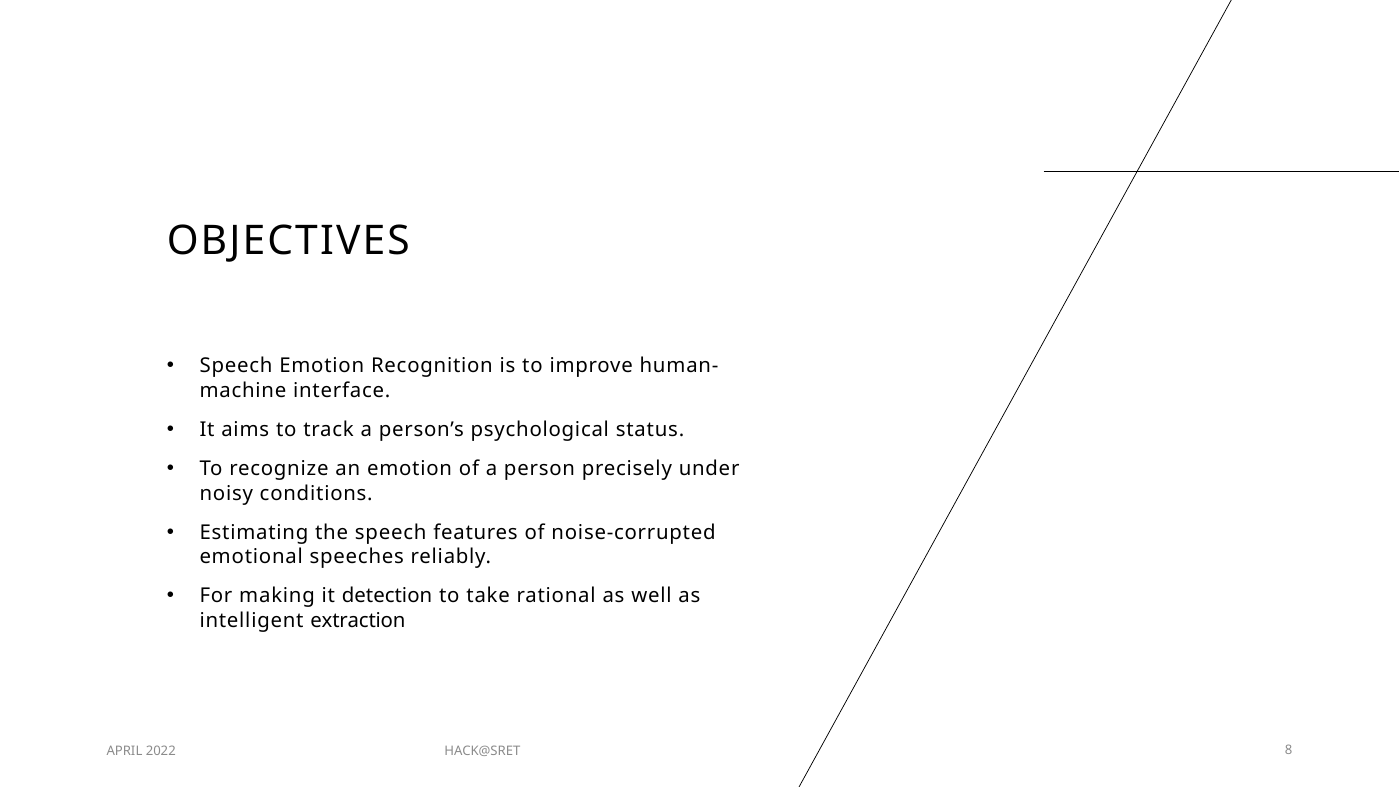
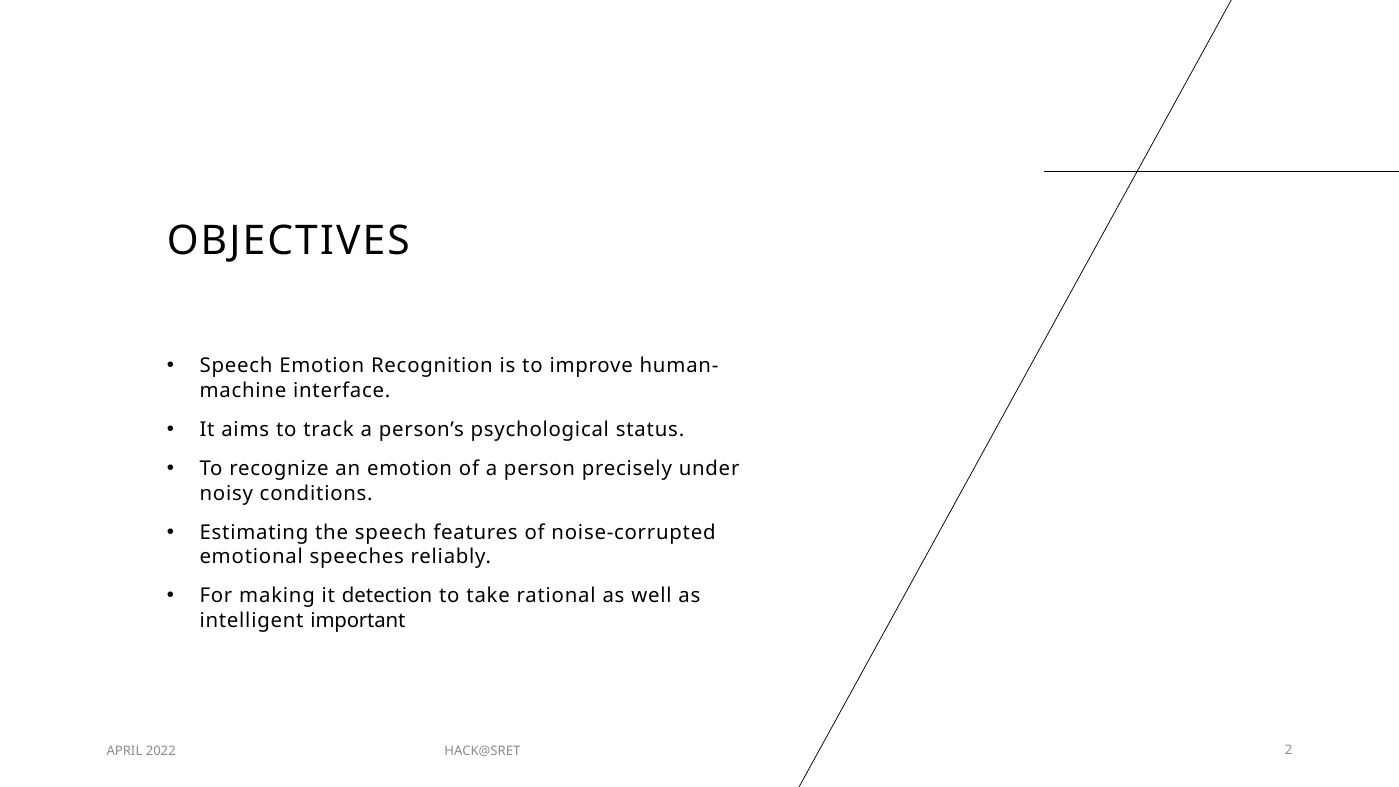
extraction: extraction -> important (358, 621)
8: 8 -> 2 (1289, 750)
